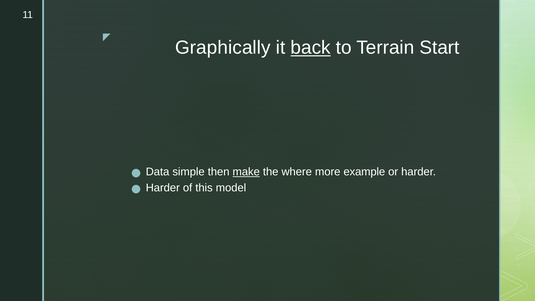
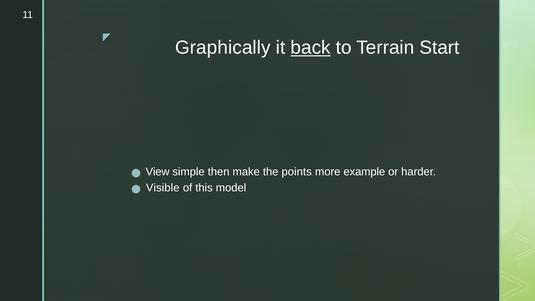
Data: Data -> View (158, 172)
make underline: present -> none (246, 172)
where: where -> points (297, 172)
Harder: Harder -> Visible (163, 188)
